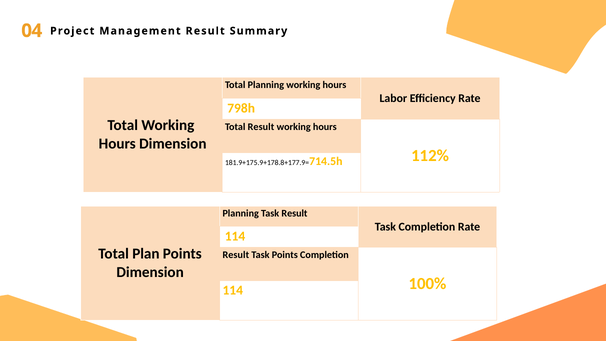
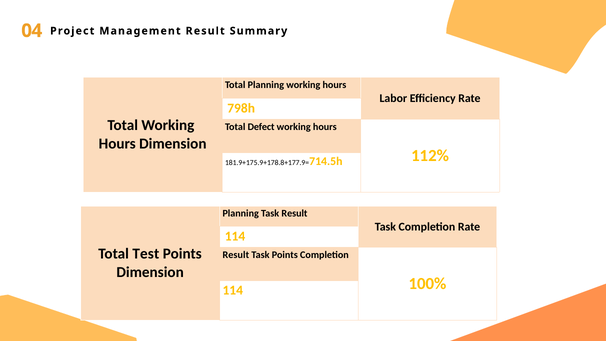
Total Result: Result -> Defect (261, 127)
Plan: Plan -> Test (146, 254)
